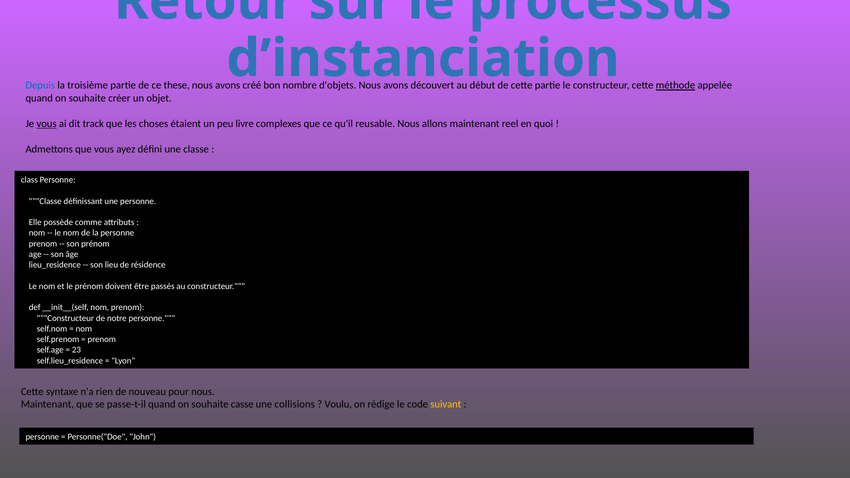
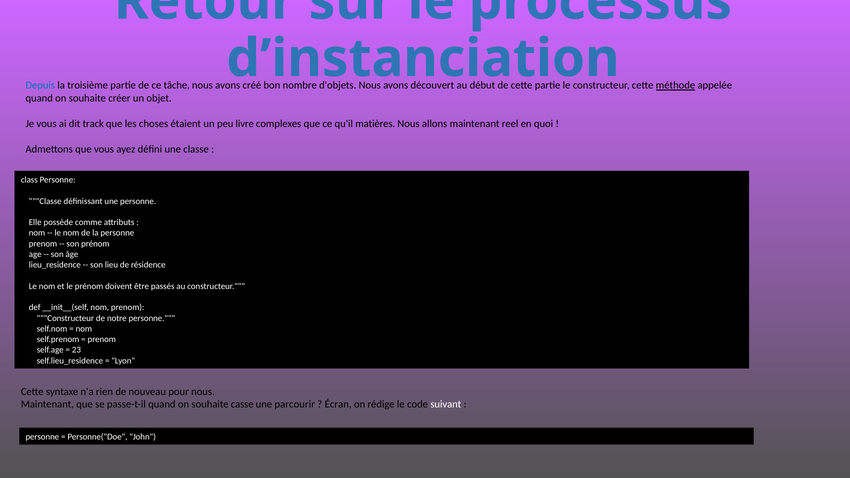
these: these -> tâche (177, 85)
vous underline: present -> none (47, 124)
reusable: reusable -> matières (375, 124)
collisions: collisions -> parcourir (295, 404)
Voulu: Voulu -> Écran (338, 404)
suivant colour: yellow -> white (446, 404)
